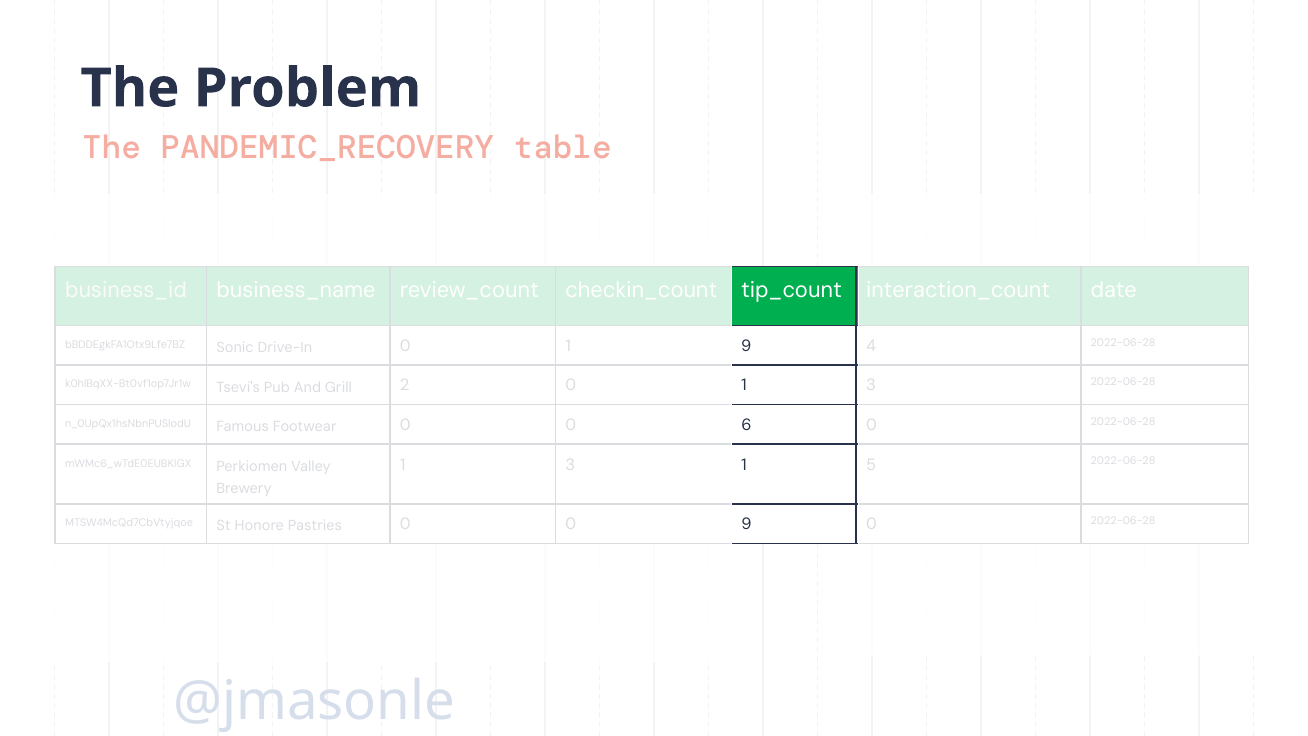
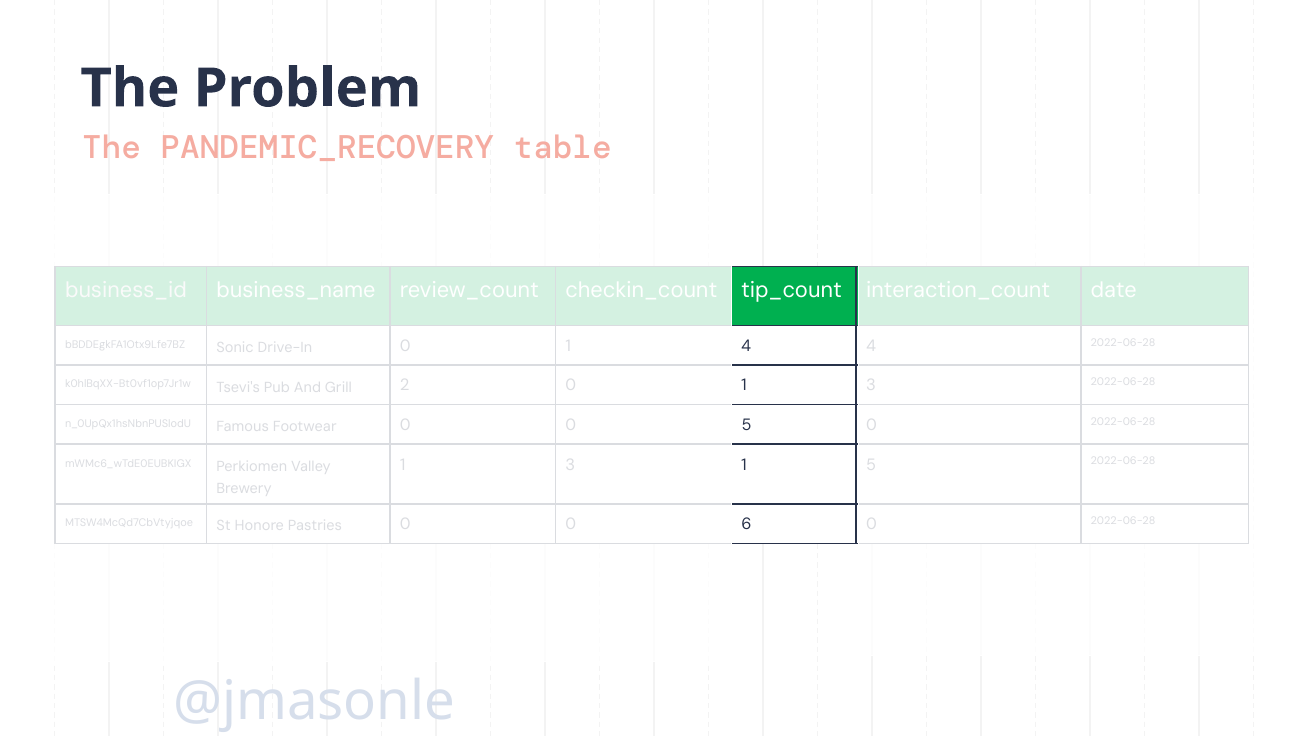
9: 9 -> 4 (746, 346)
6: 6 -> 5 (746, 425)
9: 9 -> 6 (746, 524)
